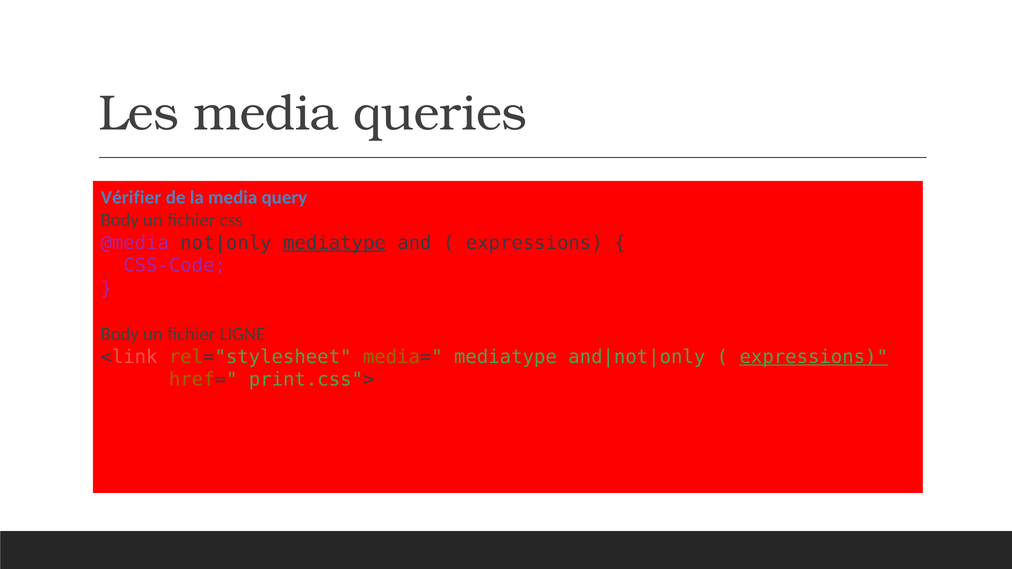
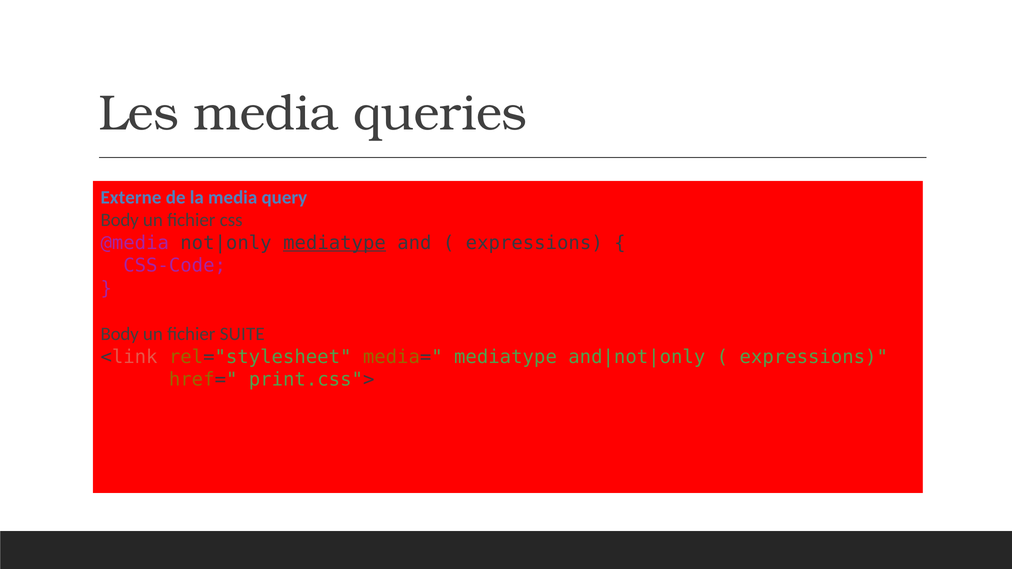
Vérifier: Vérifier -> Externe (131, 198)
LIGNE: LIGNE -> SUITE (242, 334)
expressions underline: present -> none (814, 357)
